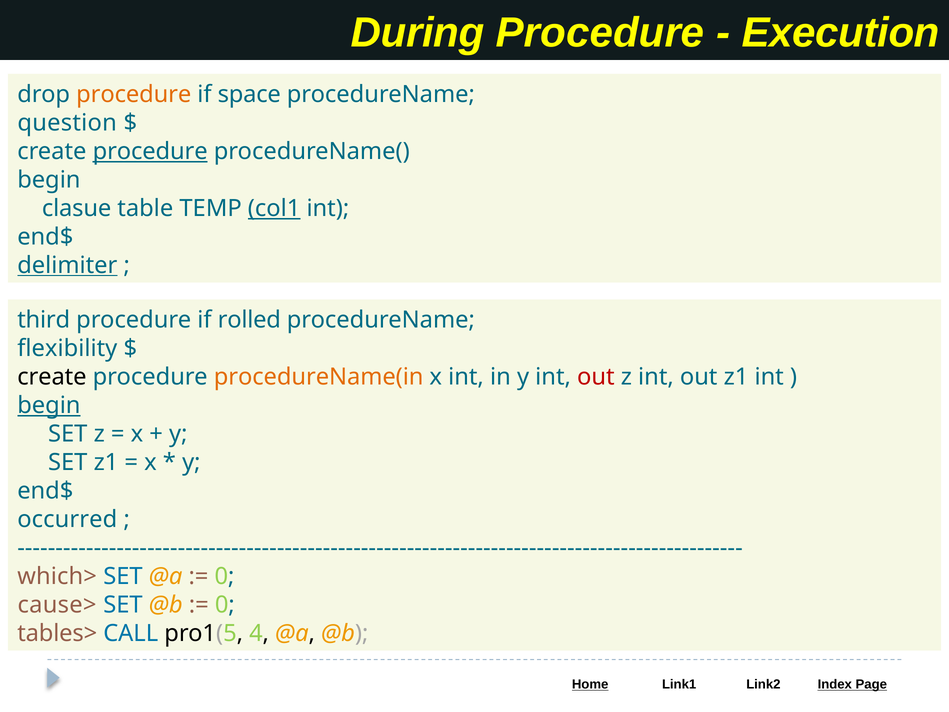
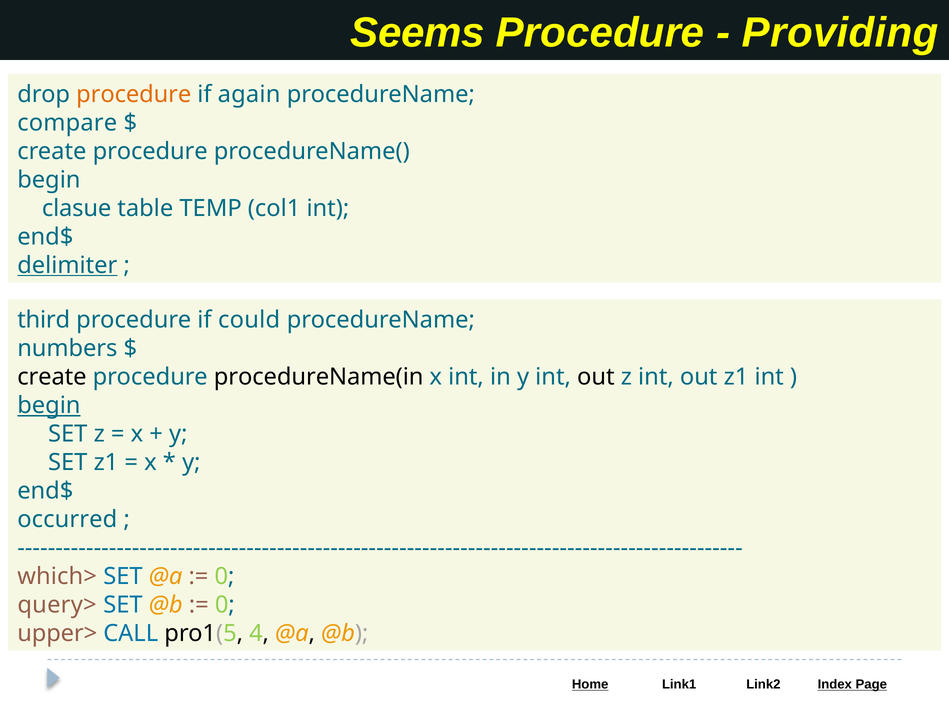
During: During -> Seems (418, 33)
Execution: Execution -> Providing (840, 33)
space: space -> again (249, 94)
question: question -> compare (67, 123)
procedure underline: present -> none (150, 151)
col1 underline: present -> none (274, 208)
rolled: rolled -> could (249, 320)
flexibility: flexibility -> numbers (67, 348)
procedureName(in colour: orange -> black (319, 377)
out colour: red -> black (596, 377)
cause>: cause> -> query> (57, 605)
tables>: tables> -> upper> (57, 633)
